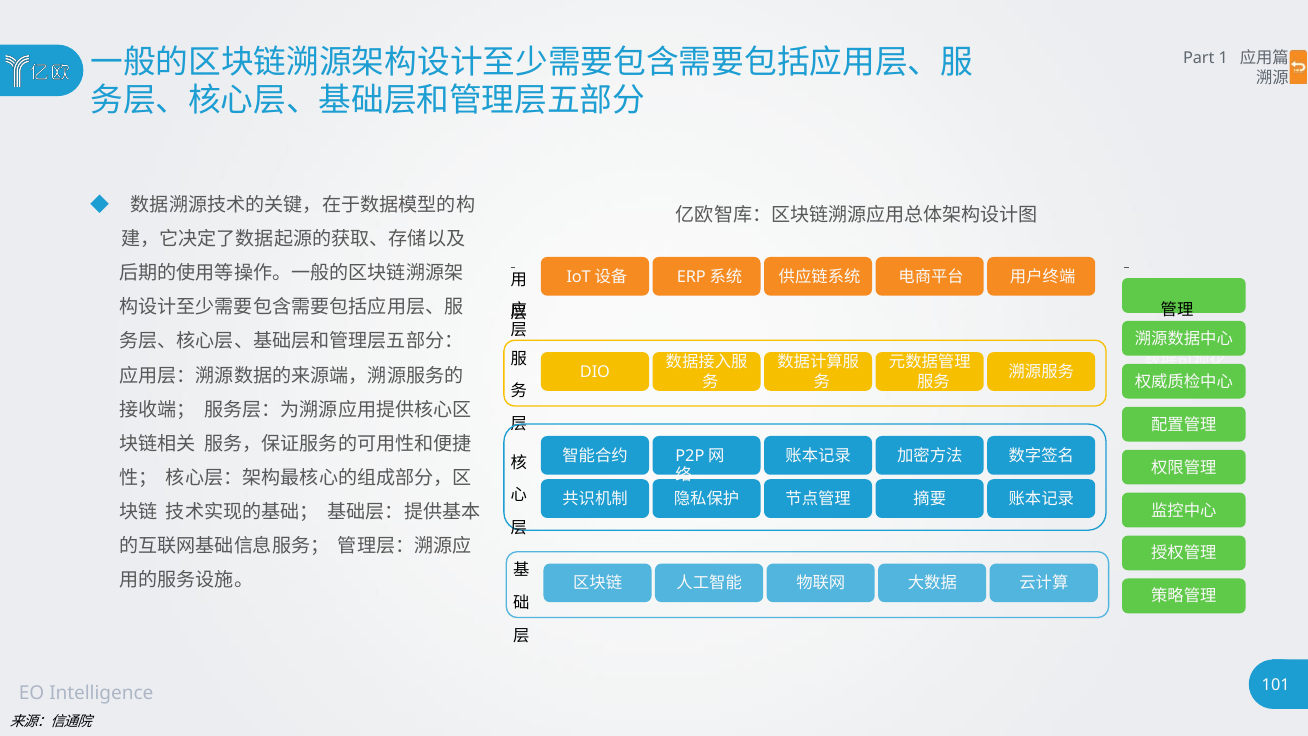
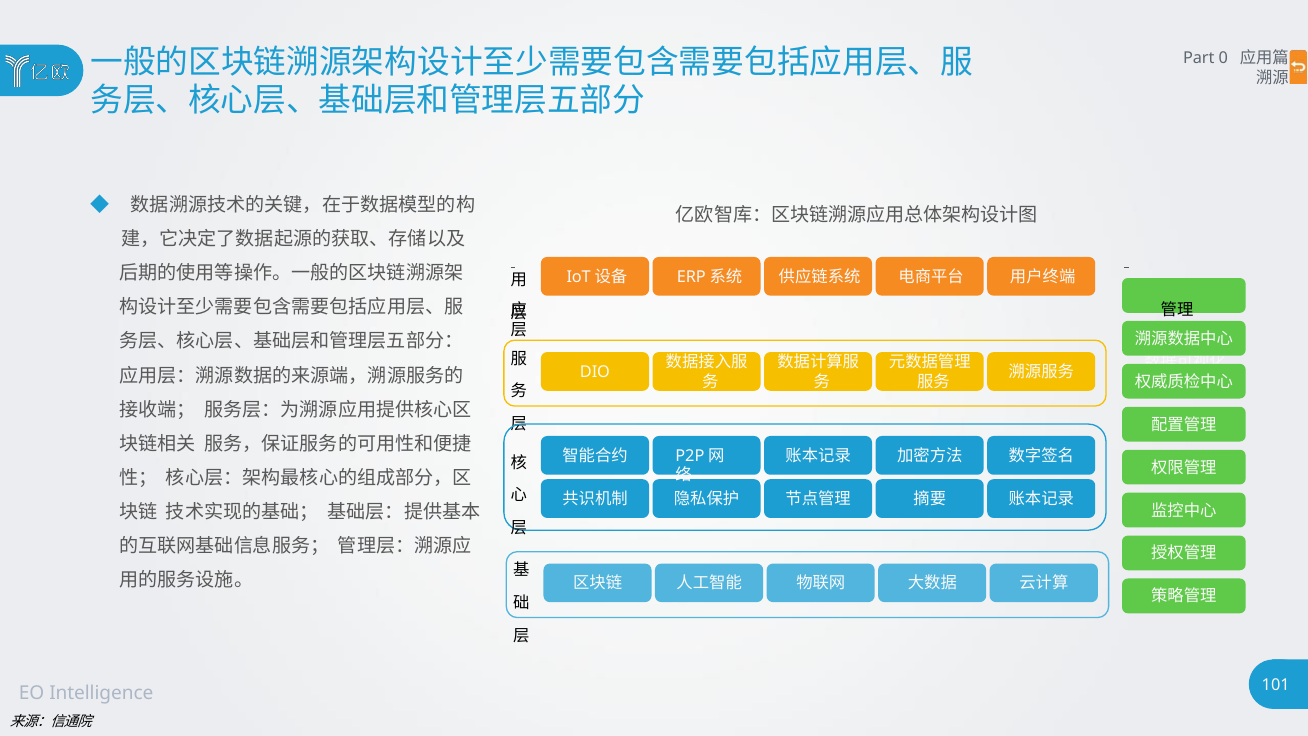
1: 1 -> 0 (1223, 58)
